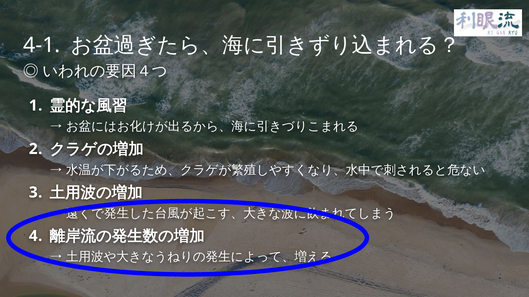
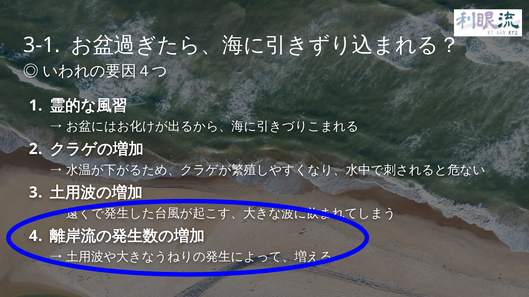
4-1: 4-1 -> 3-1 (42, 45)
